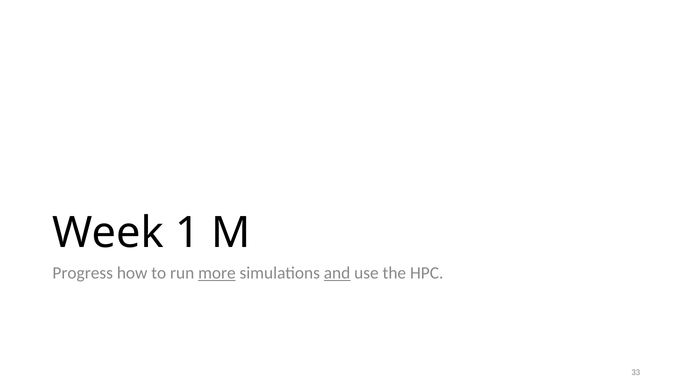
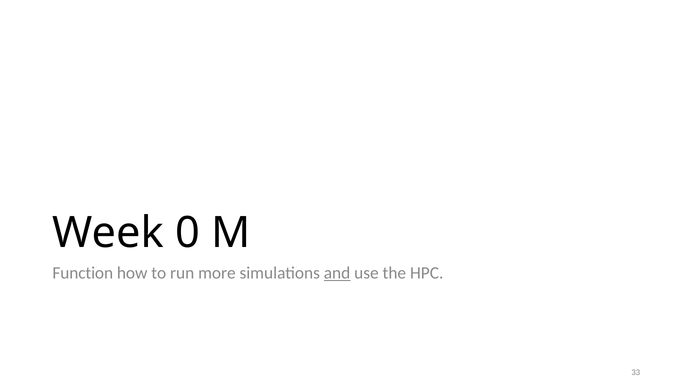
1: 1 -> 0 (188, 233)
Progress: Progress -> Function (83, 273)
more underline: present -> none (217, 273)
